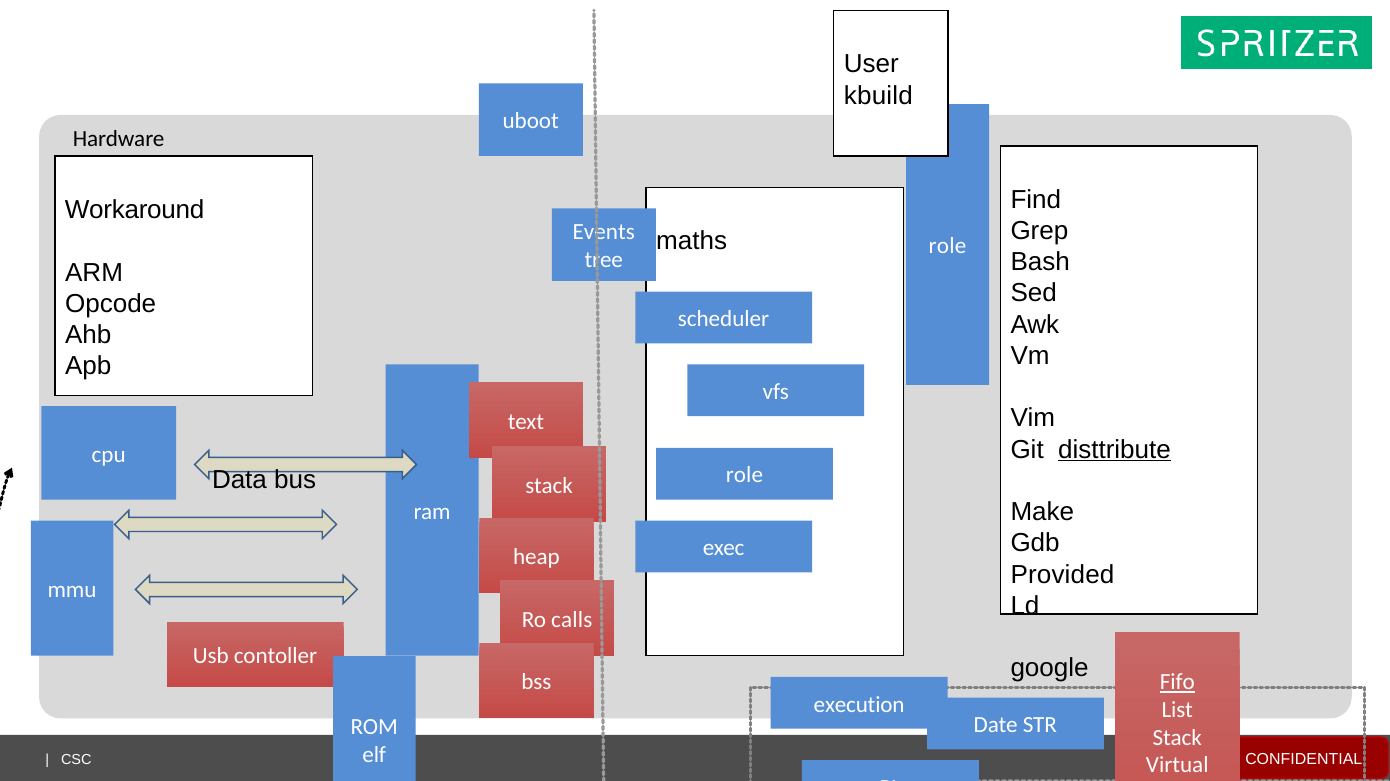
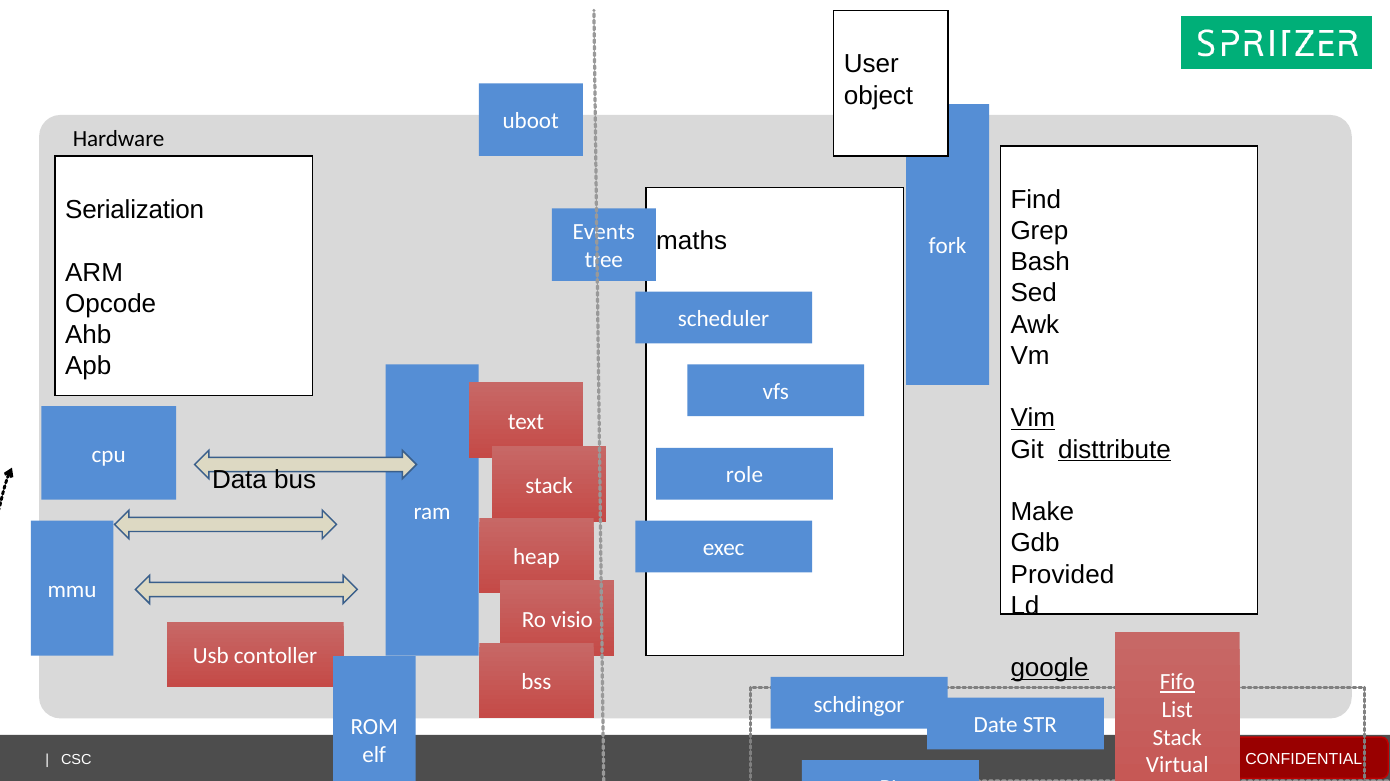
kbuild: kbuild -> object (879, 96)
Workaround: Workaround -> Serialization (135, 210)
role: role -> fork (948, 246)
Vim underline: none -> present (1033, 419)
calls: calls -> visio (572, 620)
google underline: none -> present (1050, 669)
execution: execution -> schdingor (859, 705)
